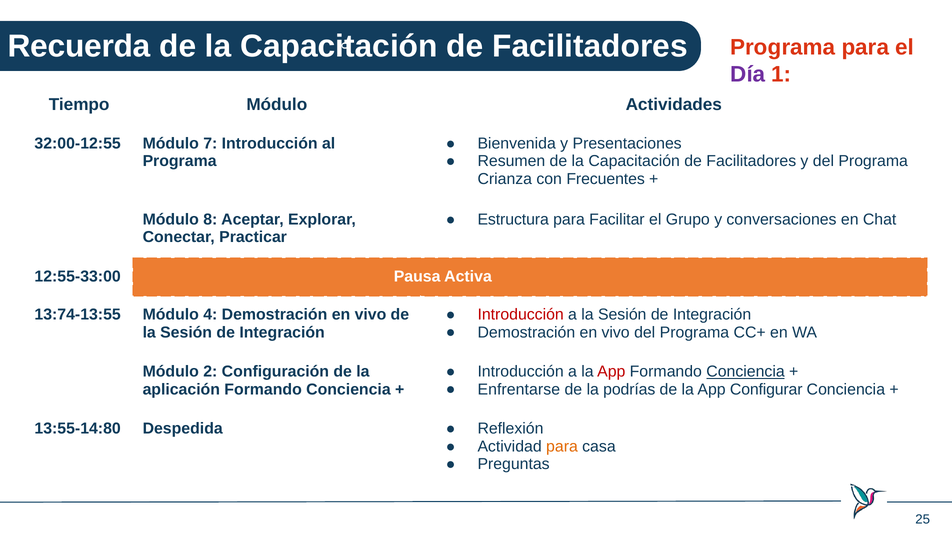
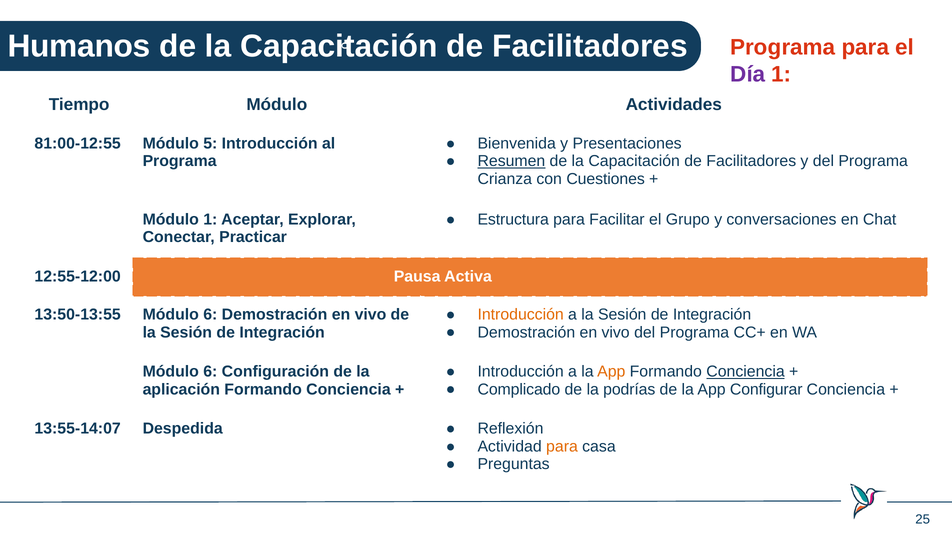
Recuerda: Recuerda -> Humanos (79, 47)
32:00-12:55: 32:00-12:55 -> 81:00-12:55 (78, 144)
7: 7 -> 5 (210, 144)
Resumen underline: none -> present (511, 161)
Frecuentes: Frecuentes -> Cuestiones (606, 179)
Módulo 8: 8 -> 1 (210, 220)
12:55-33:00: 12:55-33:00 -> 12:55-12:00 (78, 277)
13:74-13:55: 13:74-13:55 -> 13:50-13:55 (78, 315)
4: 4 -> 6 (210, 315)
Introducción colour: red -> orange (521, 315)
App colour: red -> orange (611, 372)
2: 2 -> 6 (210, 372)
Enfrentarse: Enfrentarse -> Complicado (519, 390)
13:55-14:80: 13:55-14:80 -> 13:55-14:07 (78, 429)
